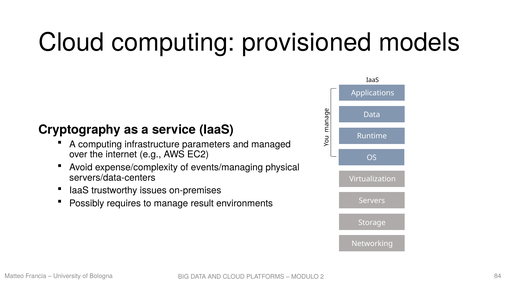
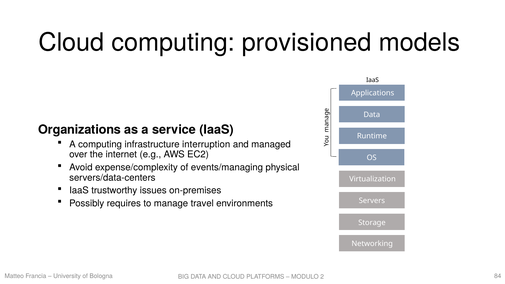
Cryptography: Cryptography -> Organizations (80, 130)
parameters: parameters -> interruption (206, 144)
result: result -> travel (202, 203)
